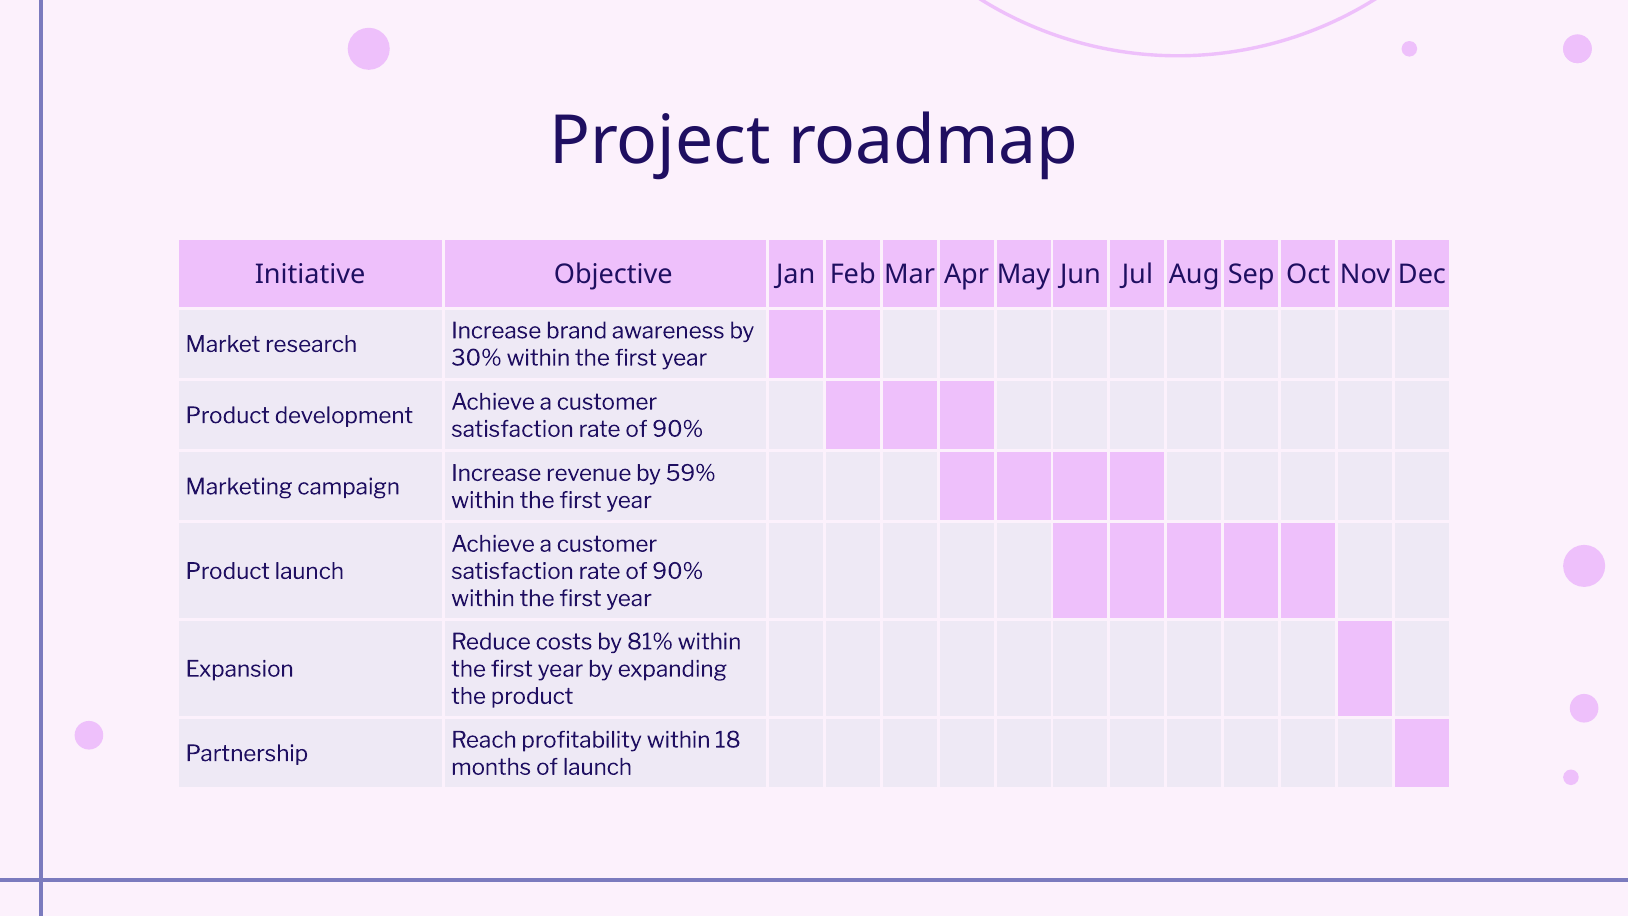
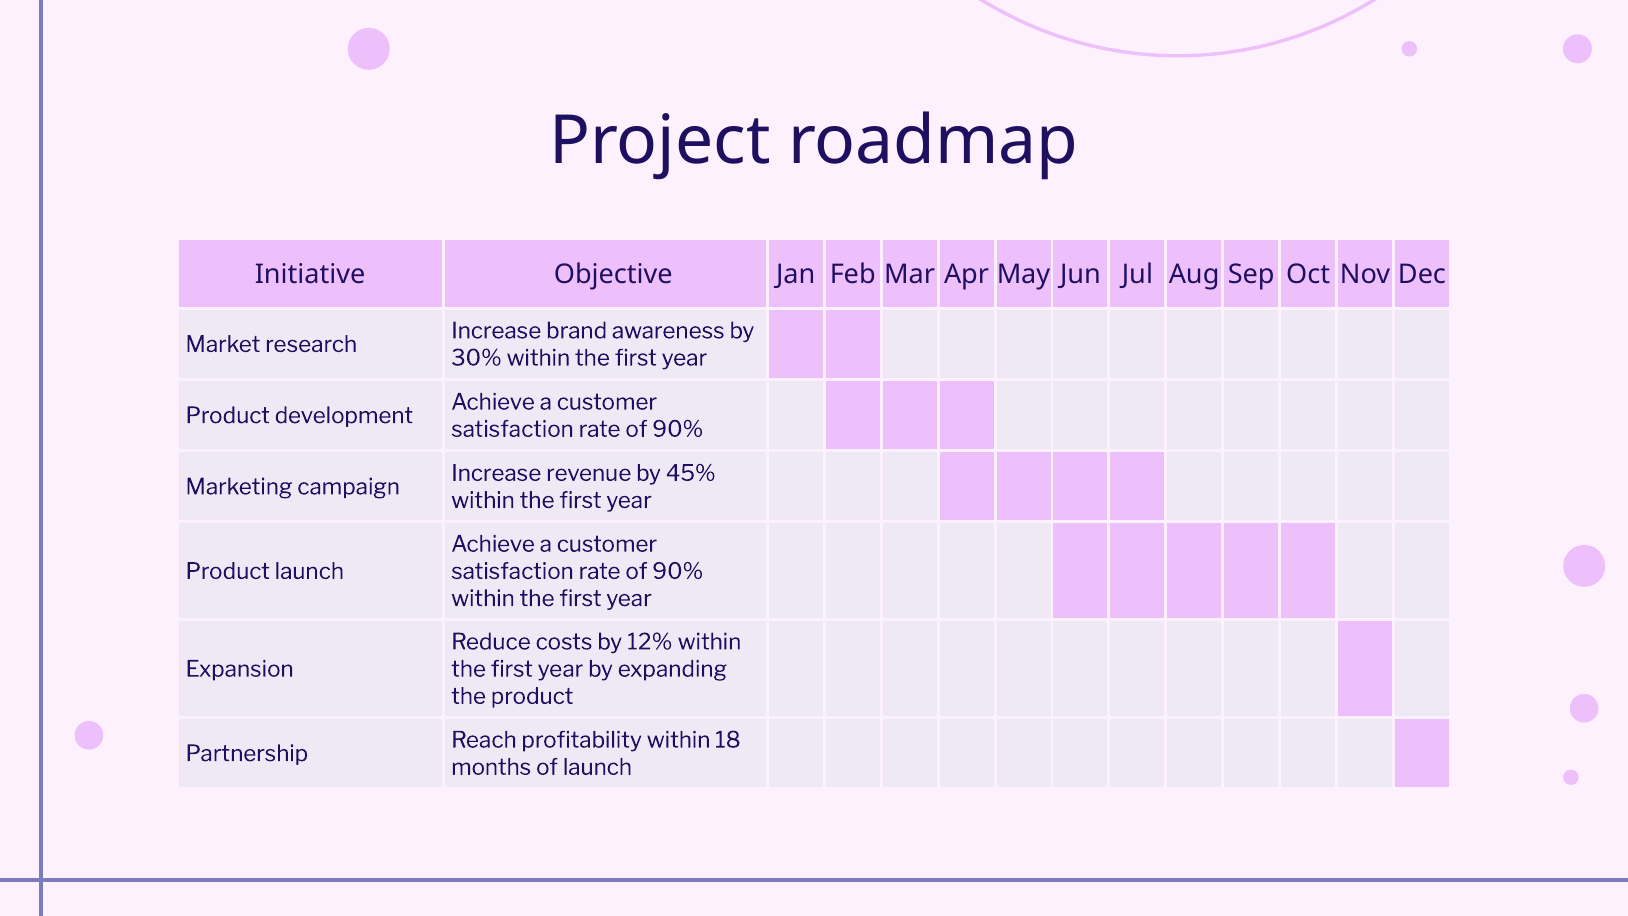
59%: 59% -> 45% (691, 473)
81%: 81% -> 12% (650, 642)
